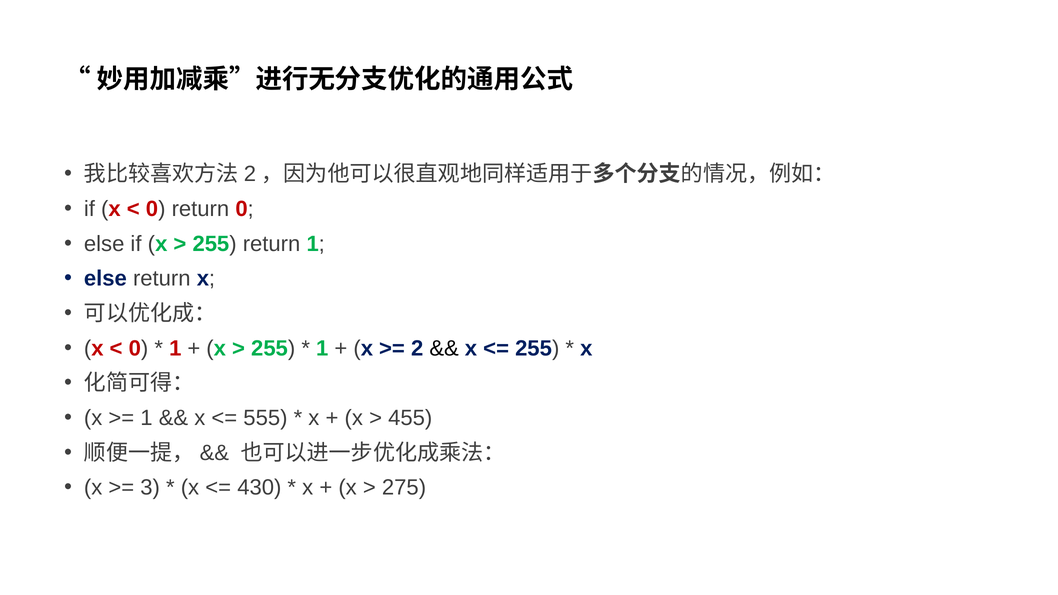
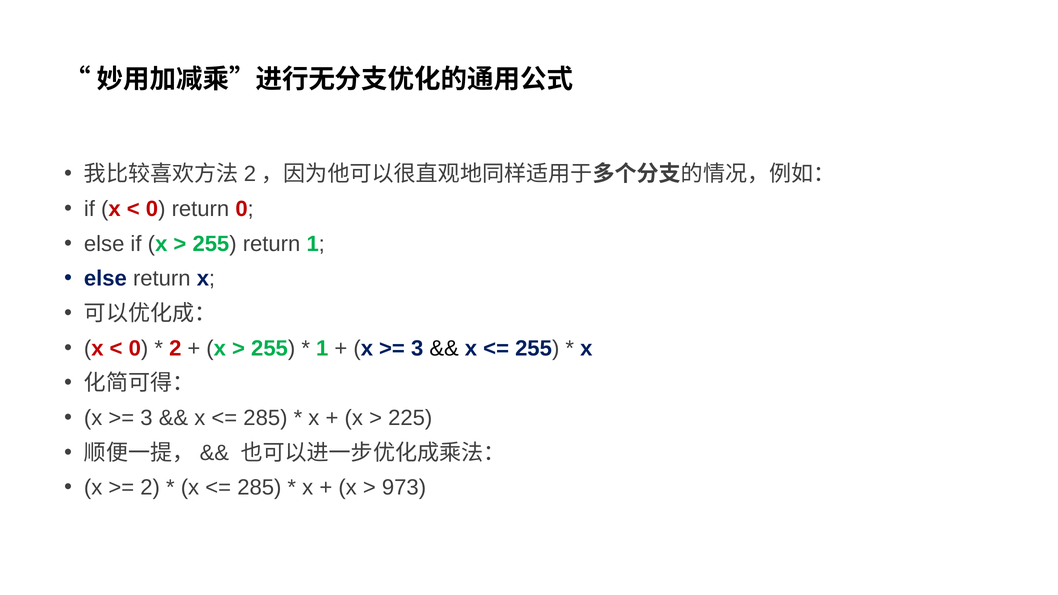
1: 1 -> 2 (175, 348)
2: 2 -> 3 (417, 348)
1: 1 -> 3 (146, 418)
555: 555 -> 285 (265, 418)
455: 455 -> 225 (410, 418)
3: 3 -> 2 (150, 488)
430: 430 -> 285 (259, 488)
275: 275 -> 973 (404, 488)
